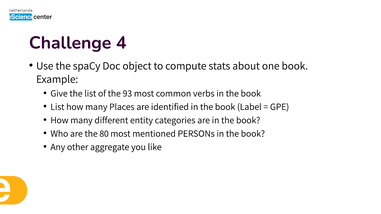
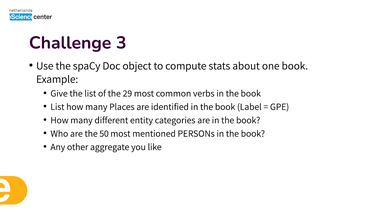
4: 4 -> 3 (121, 43)
93: 93 -> 29 (127, 94)
80: 80 -> 50 (104, 134)
